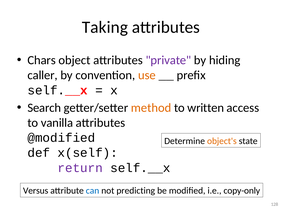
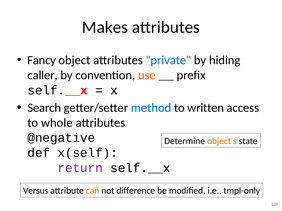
Taking: Taking -> Makes (105, 27)
Chars: Chars -> Fancy (42, 60)
private colour: purple -> blue (168, 60)
method colour: orange -> blue (151, 108)
vanilla: vanilla -> whole (57, 123)
@modified: @modified -> @negative (61, 138)
can colour: blue -> orange (93, 191)
predicting: predicting -> difference (136, 191)
copy-only: copy-only -> tmpl-only (242, 191)
